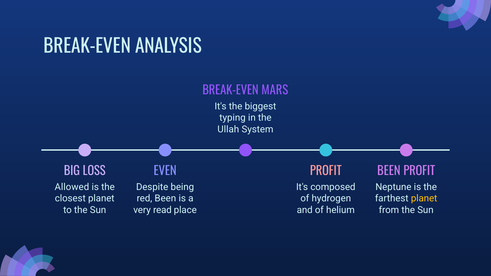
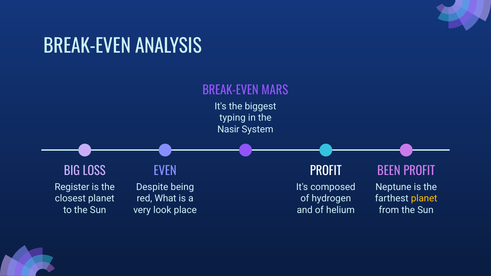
Ullah: Ullah -> Nasir (228, 129)
PROFIT colour: pink -> white (326, 171)
Allowed: Allowed -> Register (72, 187)
red Been: Been -> What (165, 199)
read: read -> look (162, 210)
